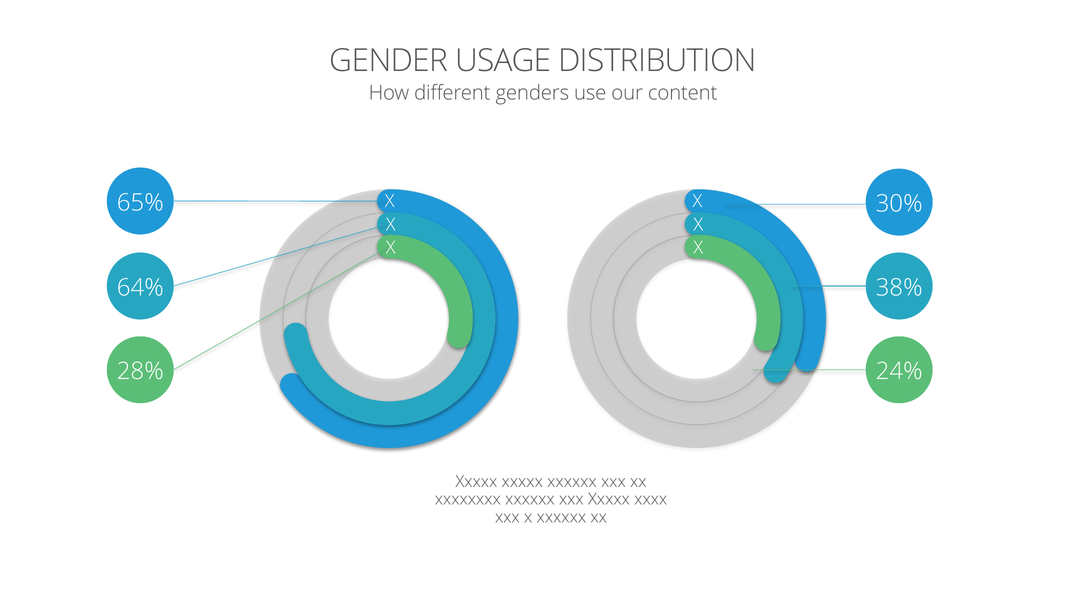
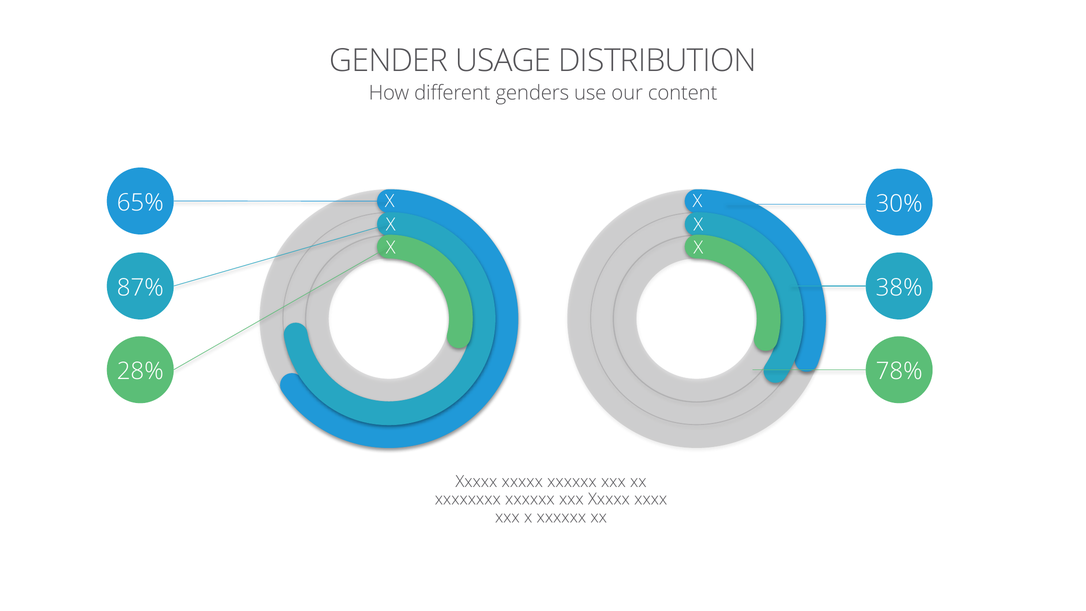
64%: 64% -> 87% (140, 288)
24%: 24% -> 78% (899, 371)
